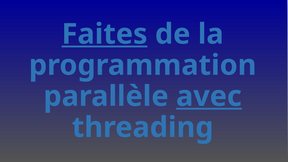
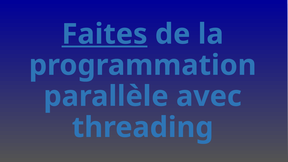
avec underline: present -> none (209, 96)
